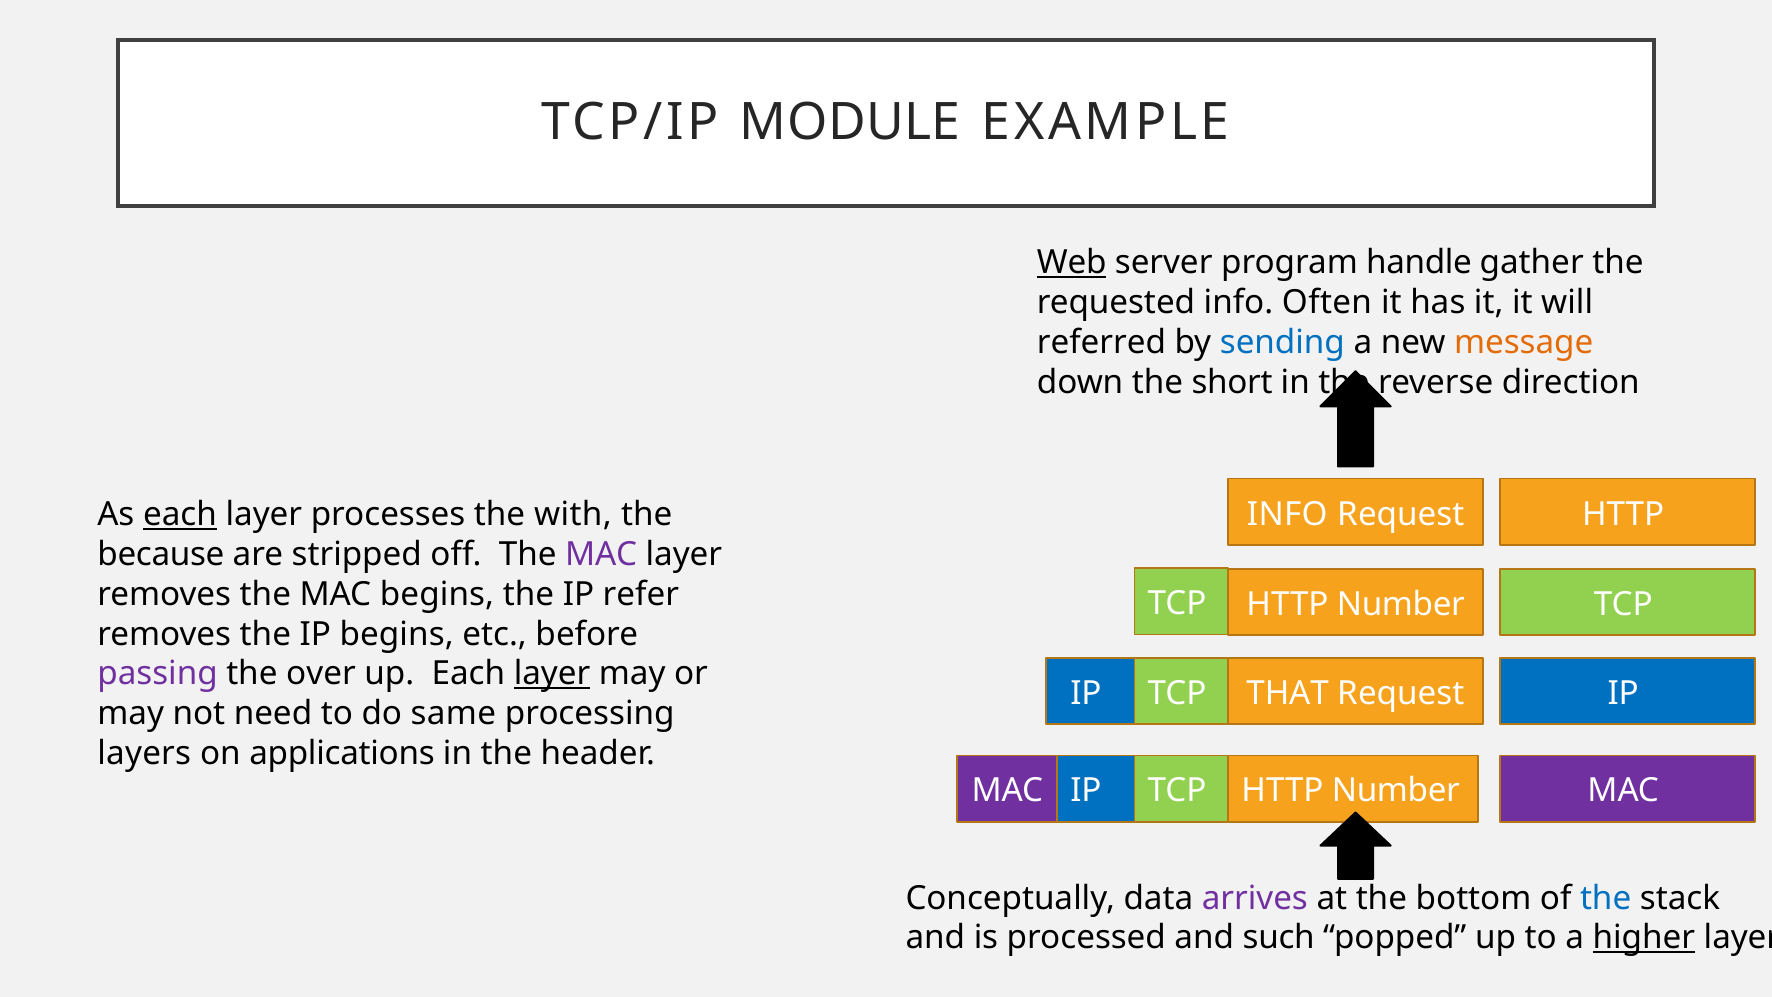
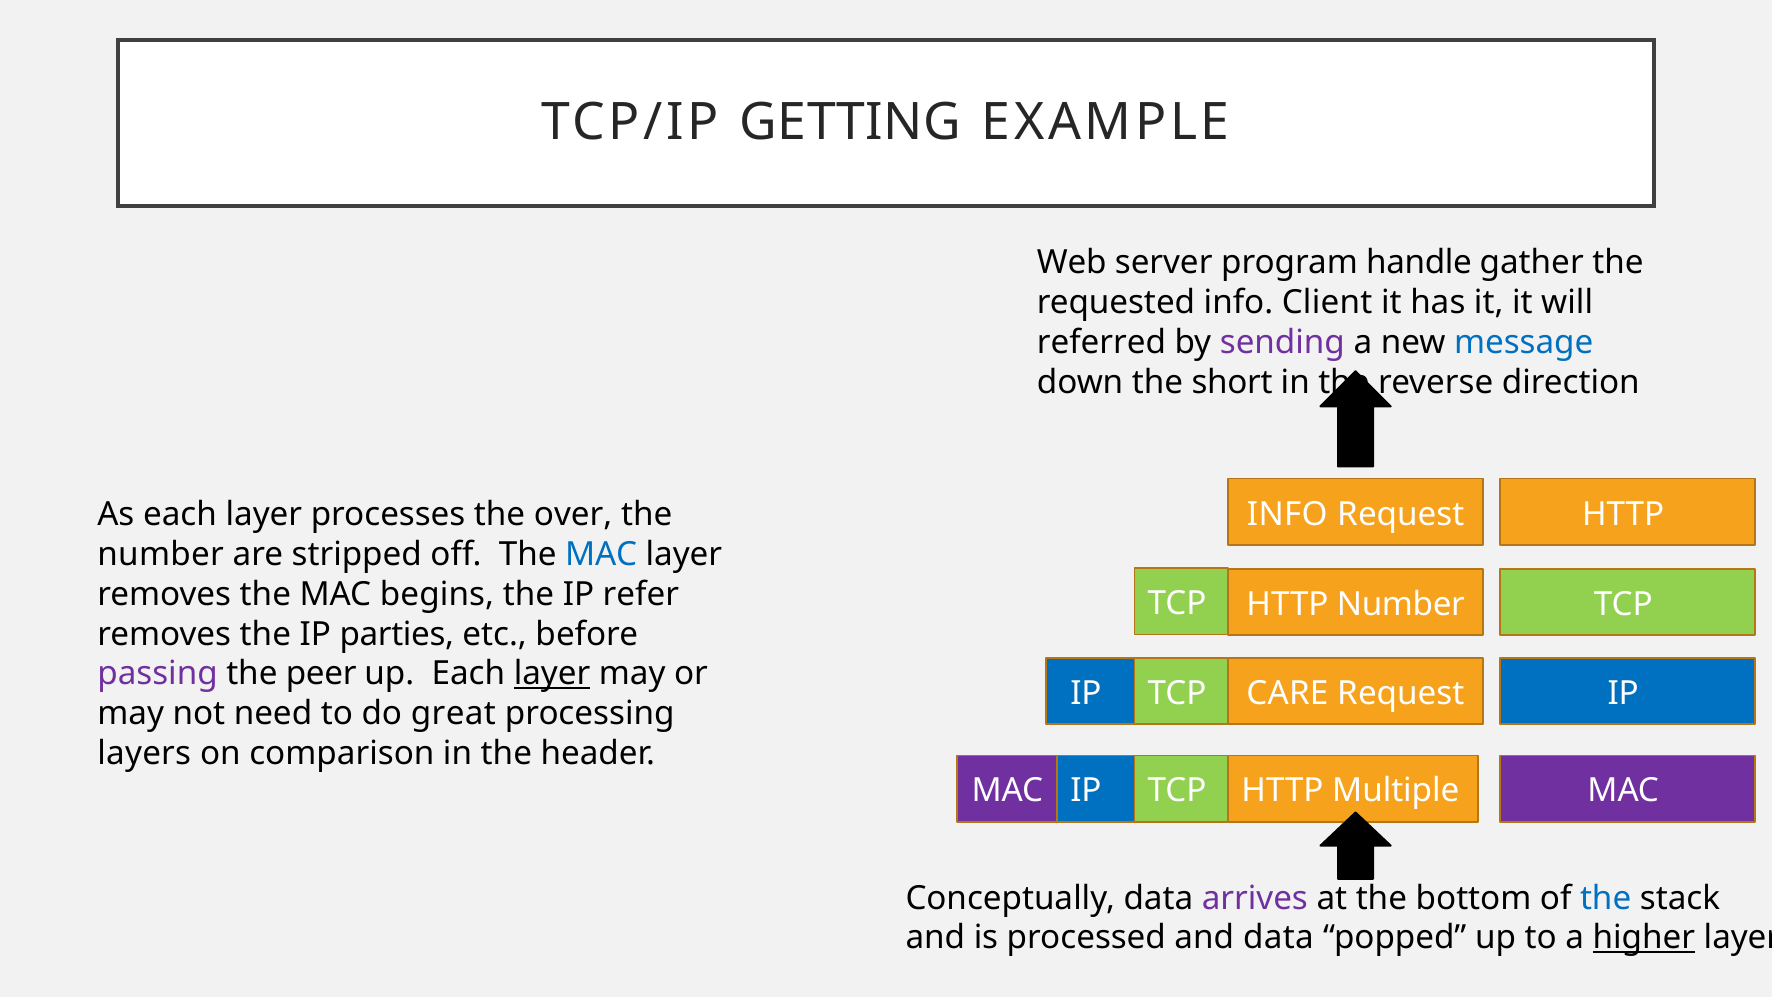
MODULE: MODULE -> GETTING (850, 123)
Web underline: present -> none (1072, 263)
Often: Often -> Client (1327, 302)
sending colour: blue -> purple (1282, 342)
message colour: orange -> blue (1524, 342)
each underline: present -> none (180, 514)
with: with -> over (573, 514)
because: because -> number (161, 554)
MAC colour: purple -> blue (601, 554)
IP begins: begins -> parties (397, 634)
over: over -> peer (321, 674)
THAT: THAT -> CARE (1287, 693)
same: same -> great (453, 714)
applications: applications -> comparison (342, 754)
Number: Number -> Multiple (1396, 791)
and such: such -> data (1278, 938)
